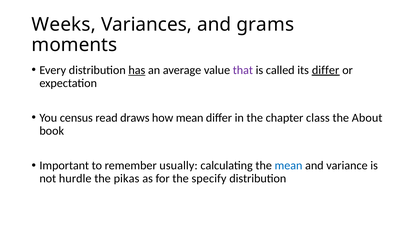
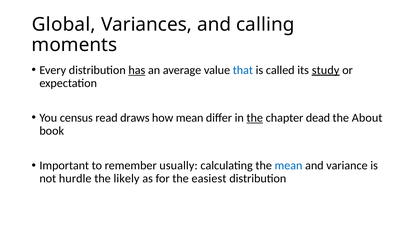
Weeks: Weeks -> Global (64, 25)
grams: grams -> calling (265, 25)
that colour: purple -> blue (243, 70)
its differ: differ -> study (326, 70)
the underline: none -> present (255, 118)
class: class -> dead (318, 118)
pikas: pikas -> likely (127, 179)
specify: specify -> easiest (209, 179)
